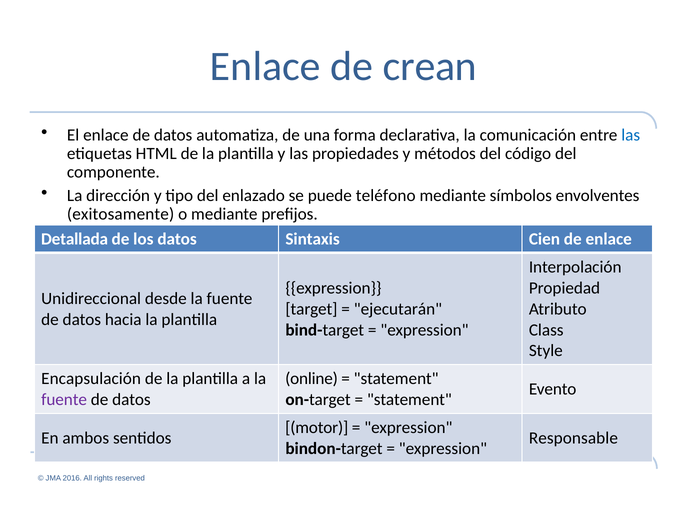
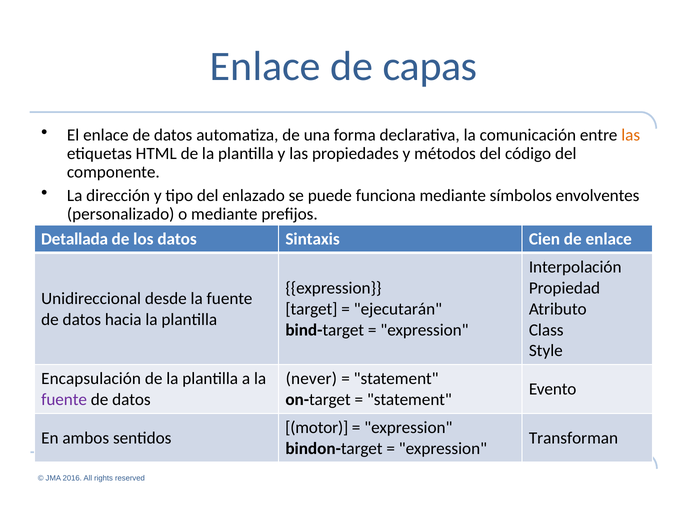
crean: crean -> capas (430, 67)
las colour: blue -> orange (631, 135)
teléfono: teléfono -> funciona (386, 196)
exitosamente: exitosamente -> personalizado (121, 214)
online: online -> never (311, 379)
Responsable: Responsable -> Transforman (573, 438)
